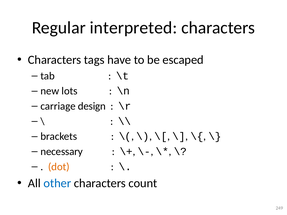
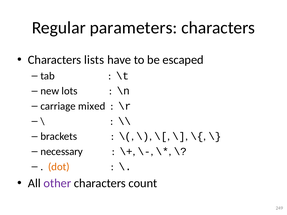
interpreted: interpreted -> parameters (133, 28)
tags: tags -> lists (94, 60)
design: design -> mixed (92, 106)
other colour: blue -> purple (57, 183)
